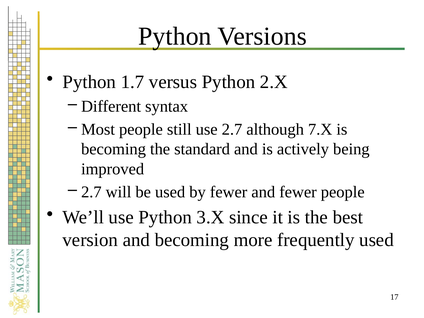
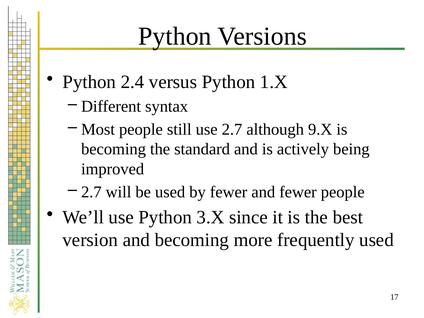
1.7: 1.7 -> 2.4 (132, 82)
2.X: 2.X -> 1.X (274, 82)
7.X: 7.X -> 9.X (320, 129)
